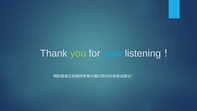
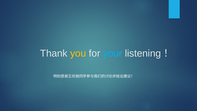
you colour: light green -> yellow (78, 53)
